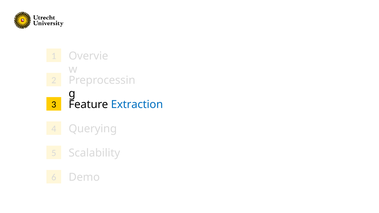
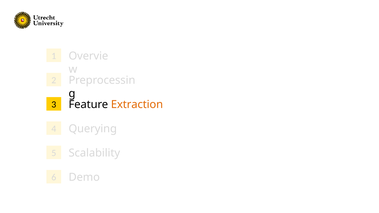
Extraction colour: blue -> orange (137, 105)
